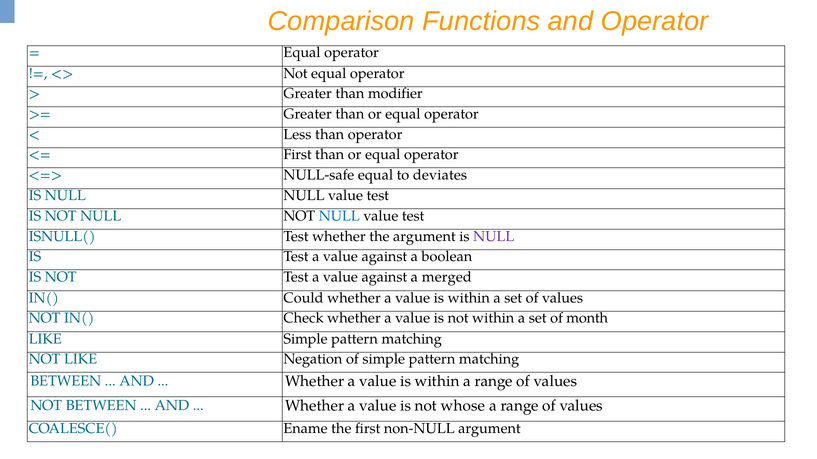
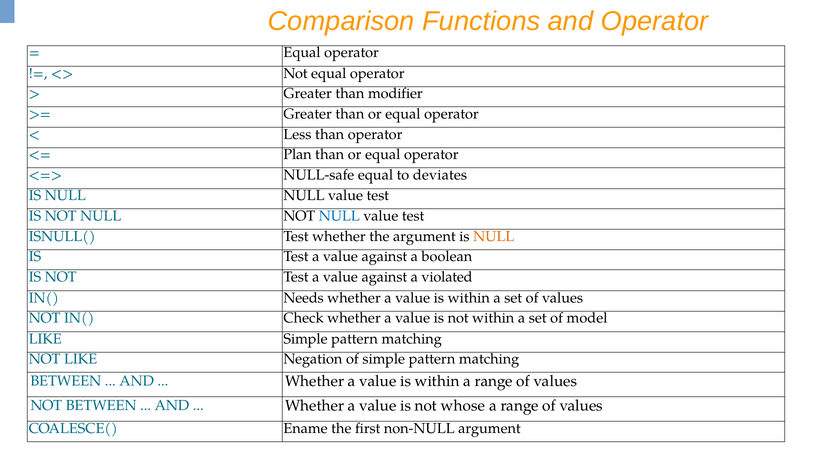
First: First -> Plan (298, 155)
NULL colour: purple -> orange (494, 237)
merged: merged -> violated (447, 277)
Could: Could -> Needs (304, 298)
month: month -> model (587, 318)
